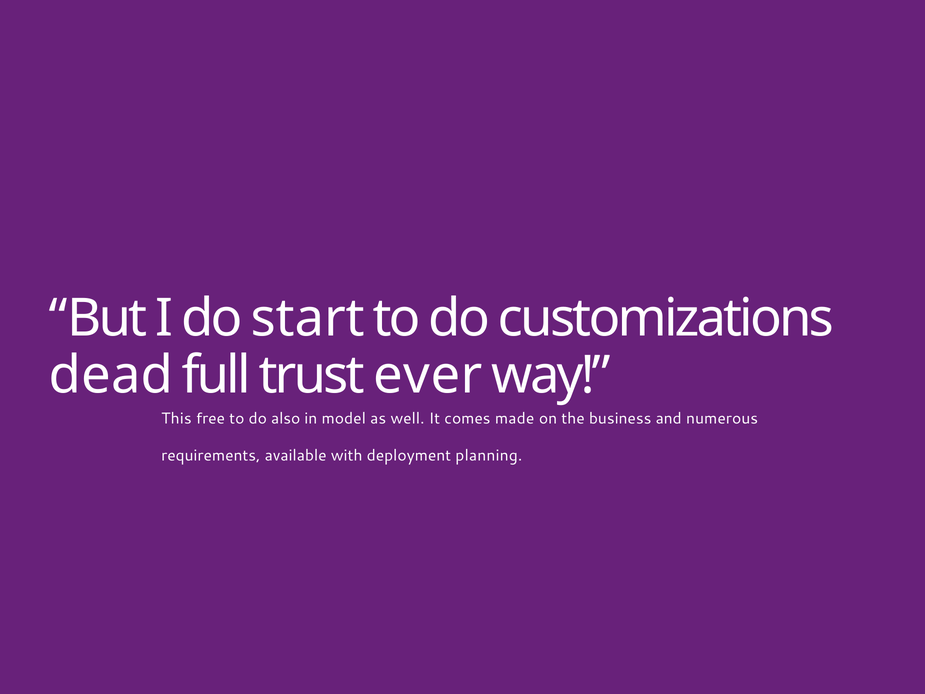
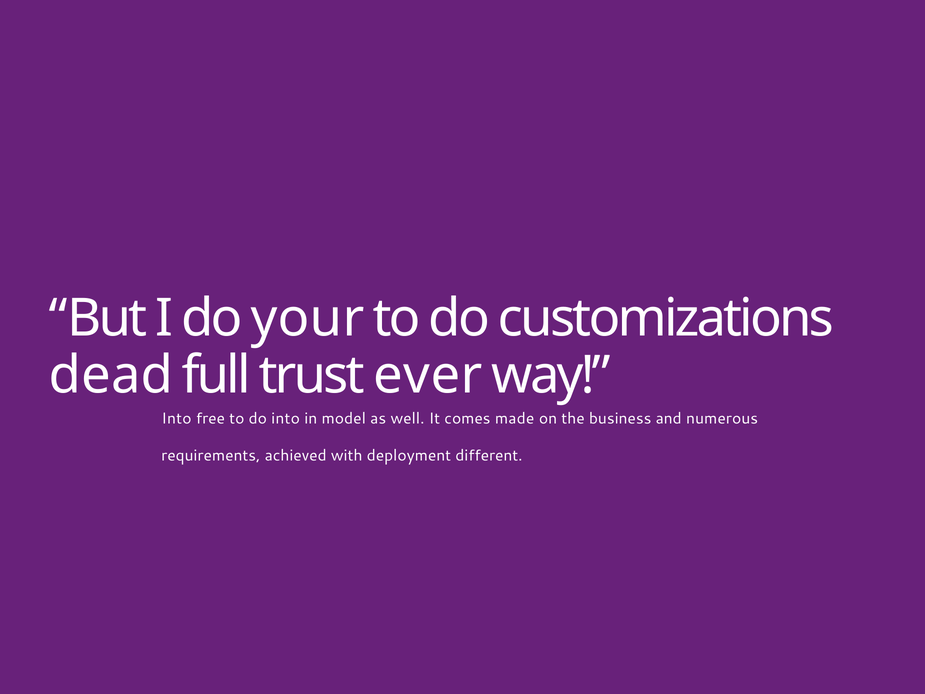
start: start -> your (307, 318)
This: This -> Into (176, 418)
do also: also -> into (286, 418)
available: available -> achieved (296, 455)
planning: planning -> different (489, 455)
